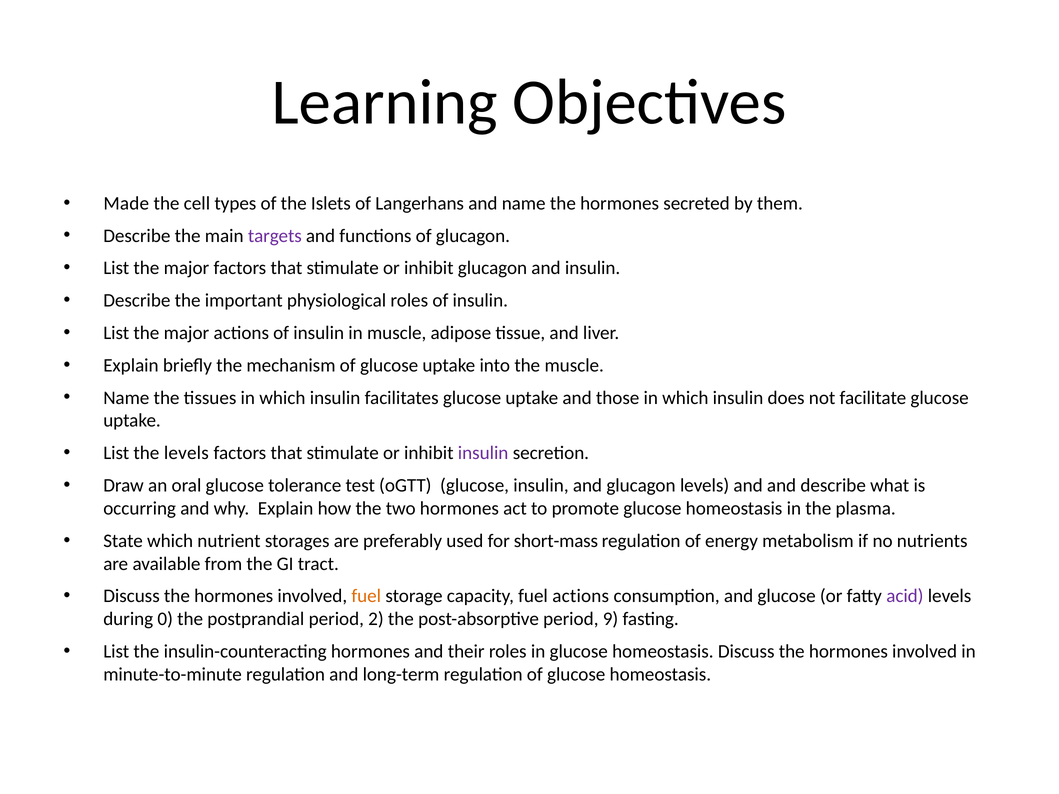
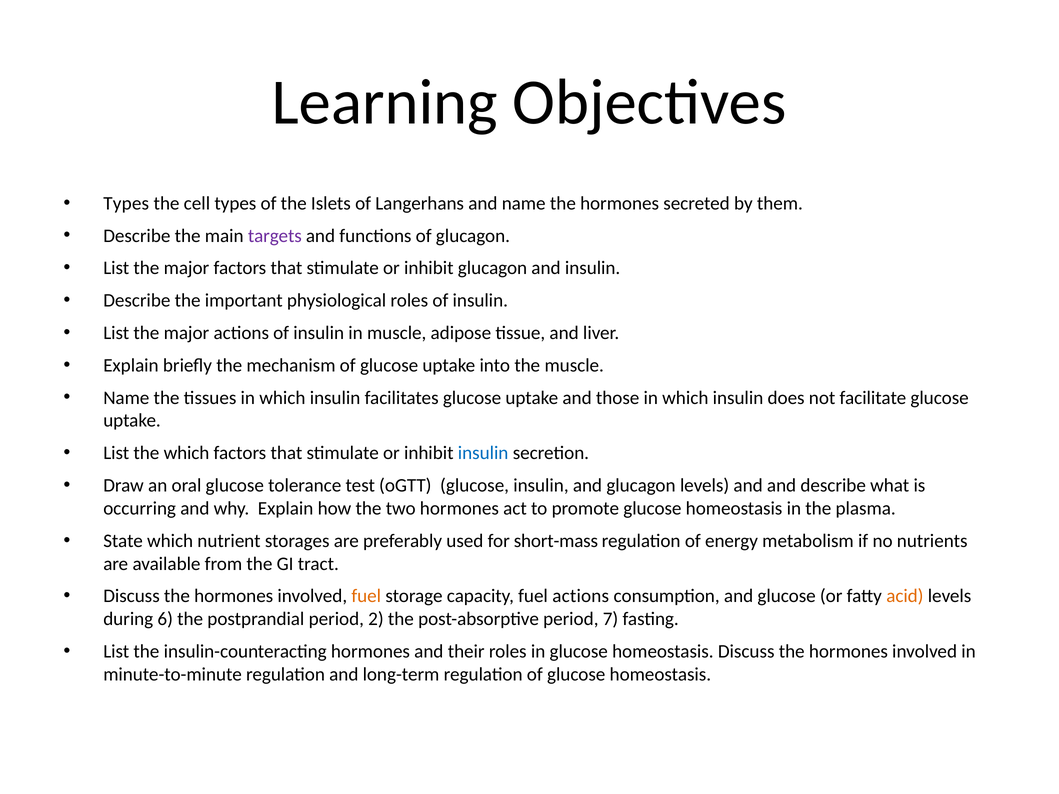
Made: Made -> Types (126, 203)
the levels: levels -> which (187, 453)
insulin colour: purple -> blue (483, 453)
acid colour: purple -> orange (905, 596)
0: 0 -> 6 (165, 619)
9: 9 -> 7 (611, 619)
